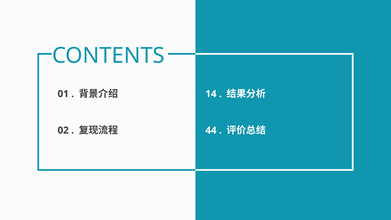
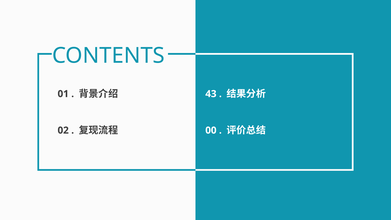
14: 14 -> 43 (211, 94)
44: 44 -> 00 (211, 130)
